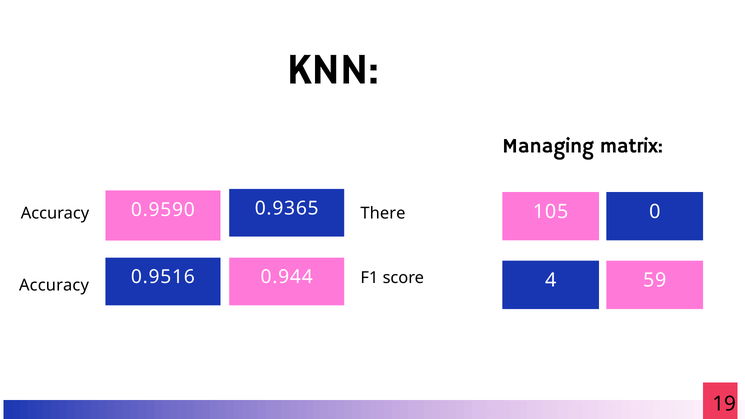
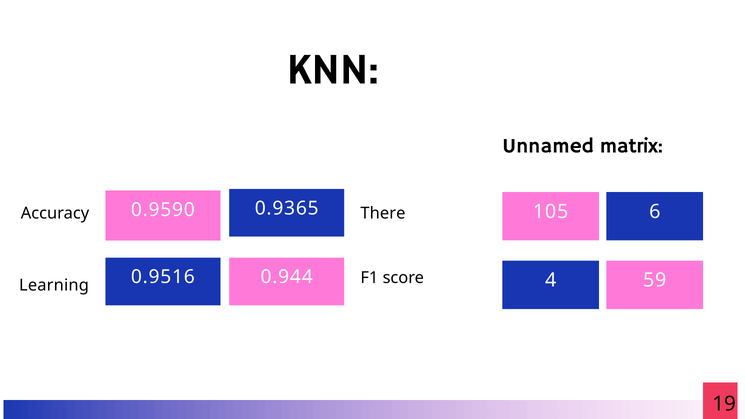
Managing: Managing -> Unnamed (548, 146)
0: 0 -> 6 (655, 212)
Accuracy: Accuracy -> Learning (54, 285)
